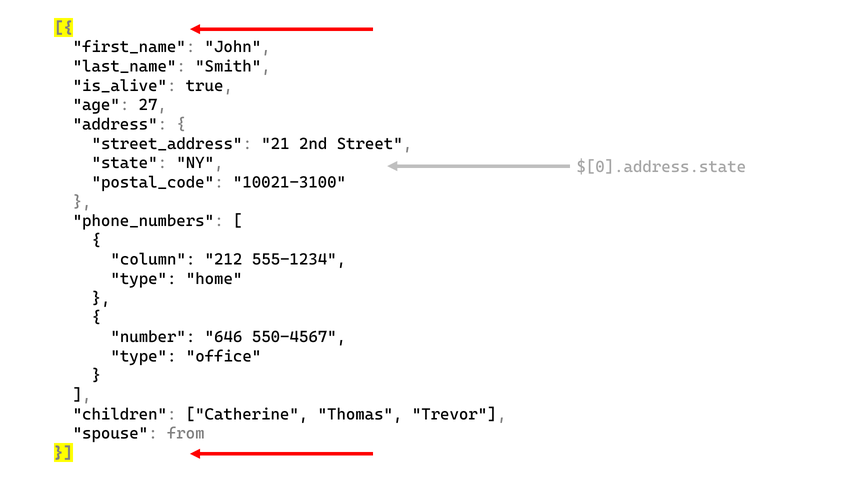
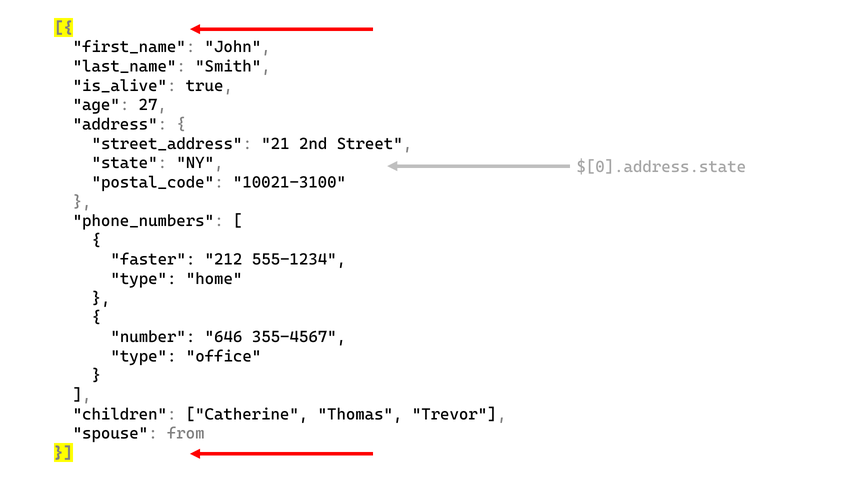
column: column -> faster (153, 260)
550-4567: 550-4567 -> 355-4567 (299, 337)
